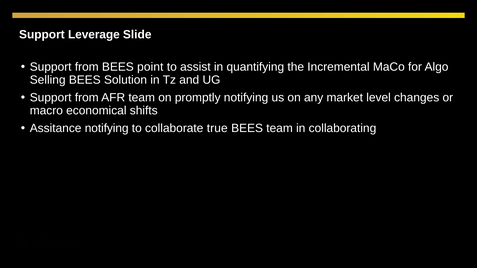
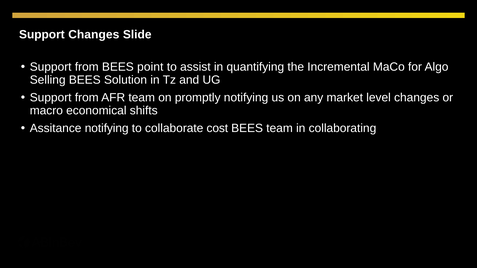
Support Leverage: Leverage -> Changes (94, 35)
true: true -> cost (217, 128)
